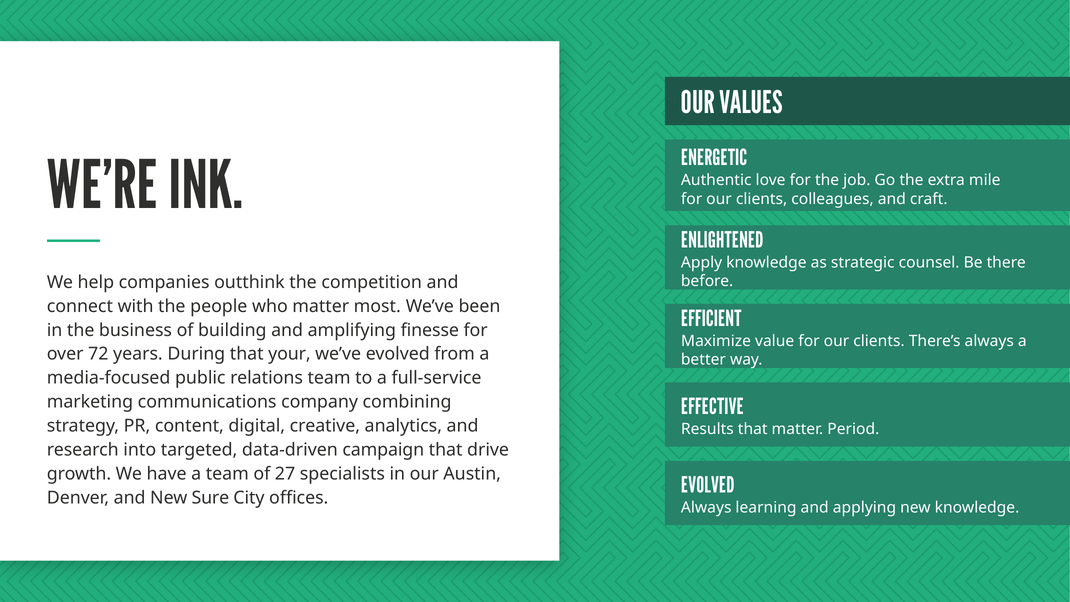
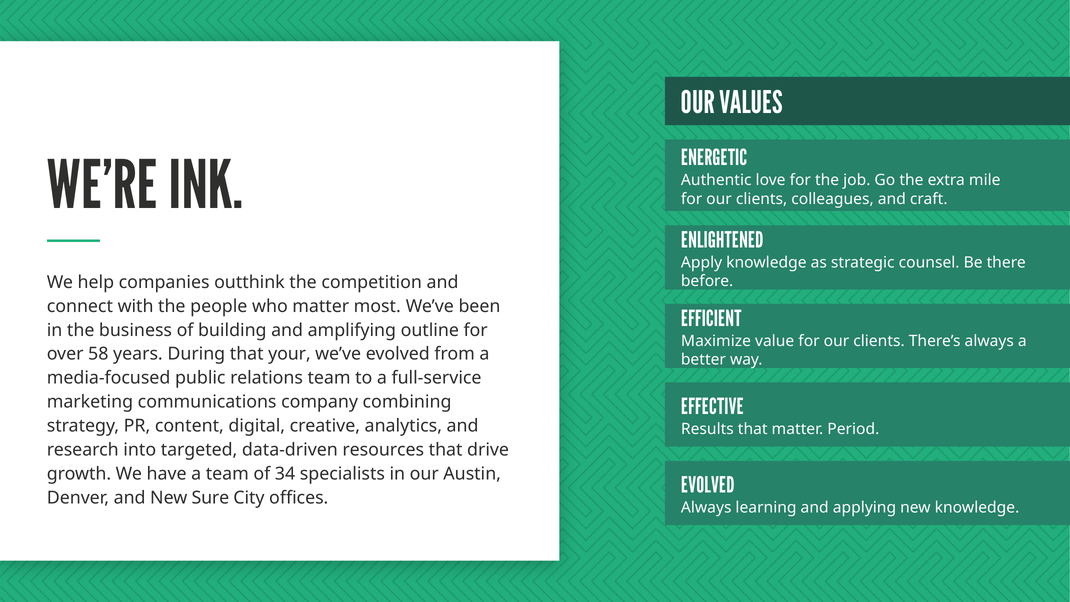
finesse: finesse -> outline (430, 330)
72: 72 -> 58 (98, 354)
campaign: campaign -> resources (383, 450)
27: 27 -> 34 (285, 474)
